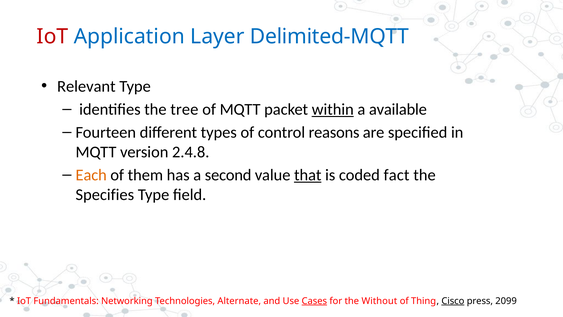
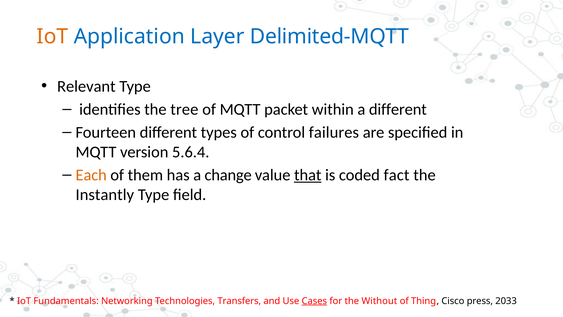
IoT colour: red -> orange (52, 36)
within underline: present -> none (333, 109)
a available: available -> different (398, 109)
reasons: reasons -> failures (334, 132)
2.4.8: 2.4.8 -> 5.6.4 (191, 152)
second: second -> change (228, 175)
Specifies: Specifies -> Instantly (105, 195)
Alternate: Alternate -> Transfers (239, 301)
Cisco underline: present -> none (453, 301)
2099: 2099 -> 2033 (506, 301)
